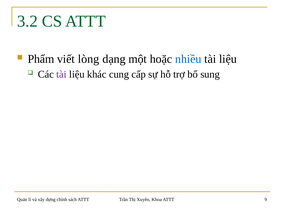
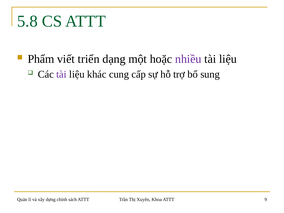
3.2: 3.2 -> 5.8 (27, 21)
lòng: lòng -> triển (89, 59)
nhiều colour: blue -> purple (188, 59)
